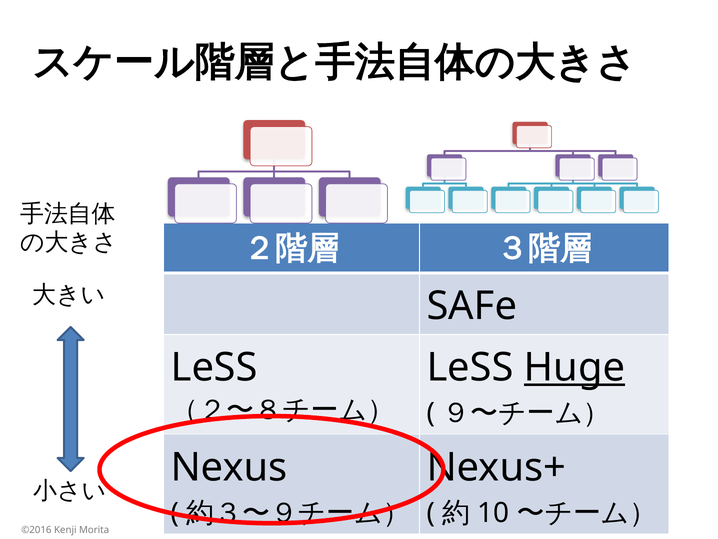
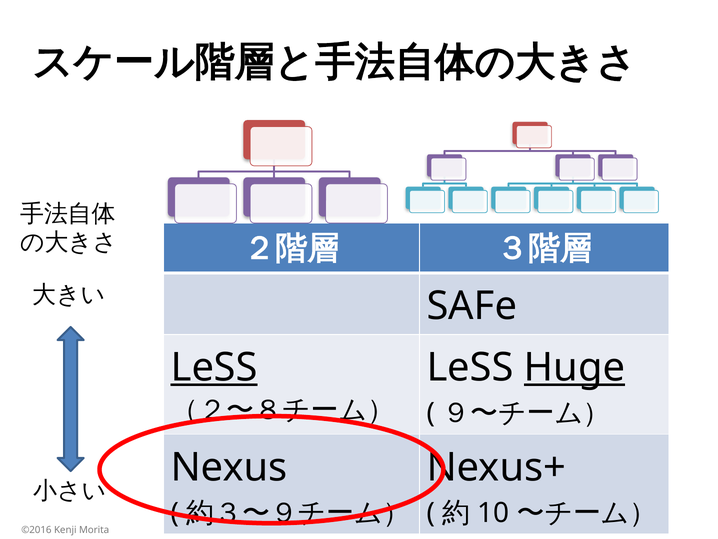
LeSS underline: none -> present (214, 367)
